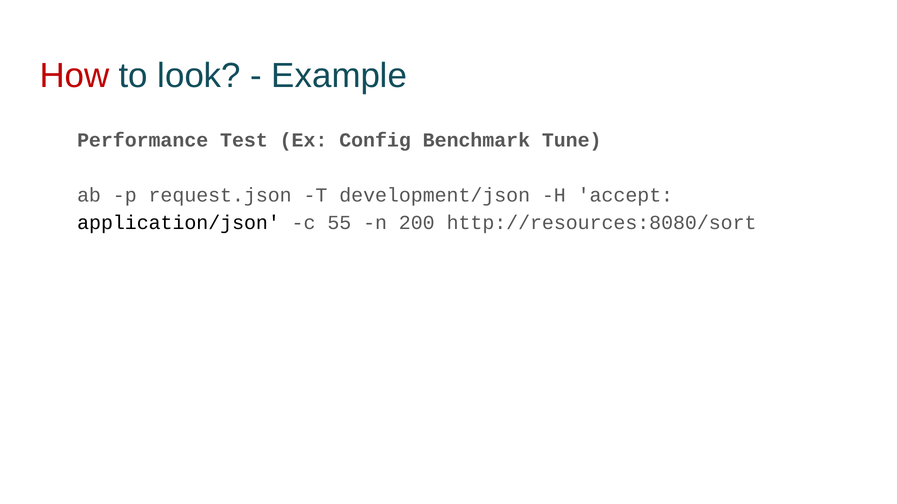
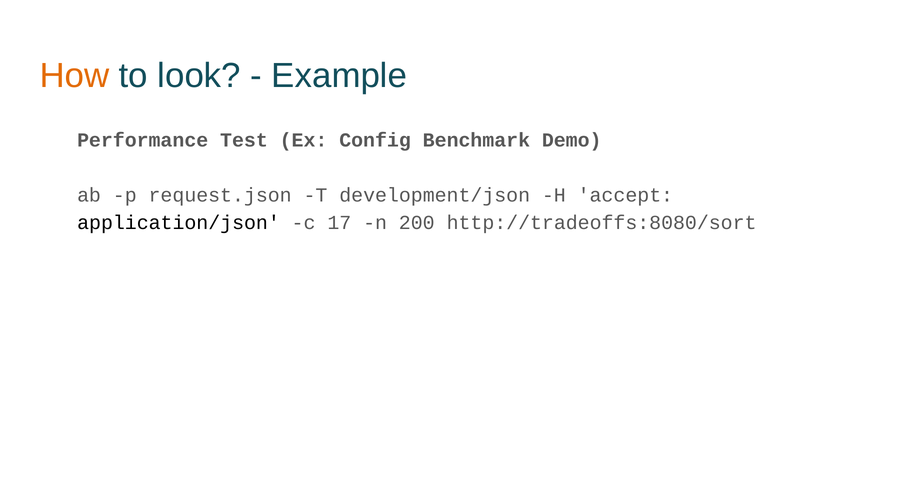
How colour: red -> orange (74, 76)
Tune: Tune -> Demo (572, 140)
55: 55 -> 17 (339, 223)
http://resources:8080/sort: http://resources:8080/sort -> http://tradeoffs:8080/sort (602, 223)
